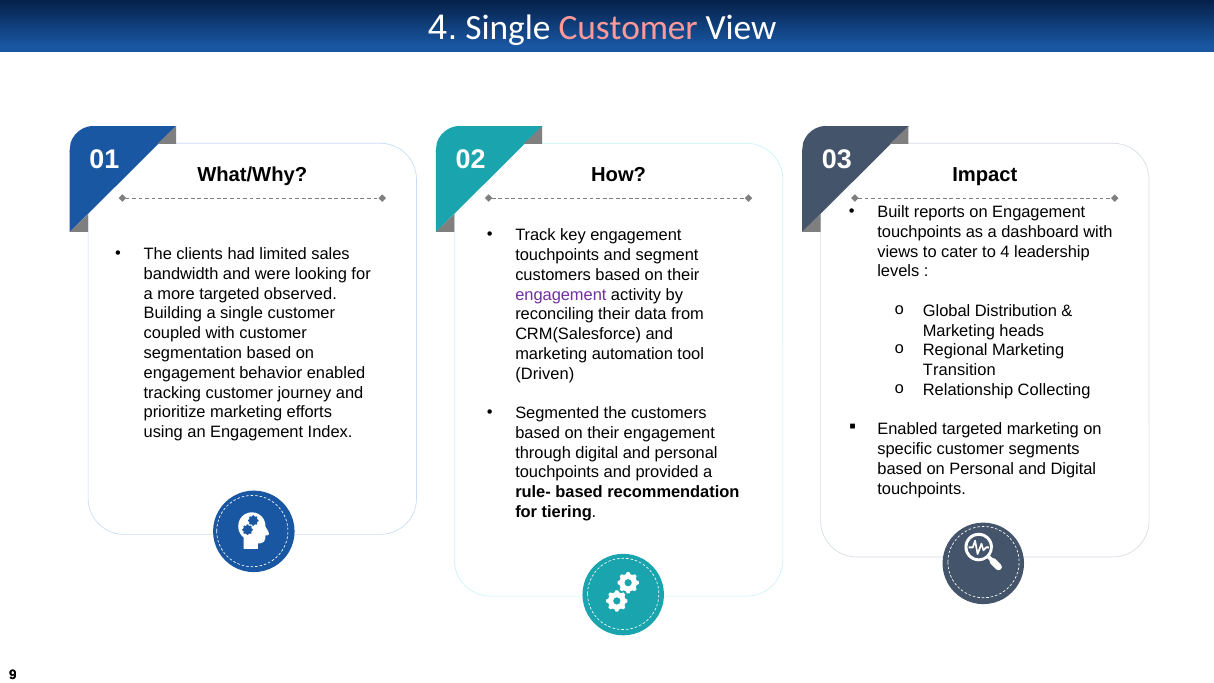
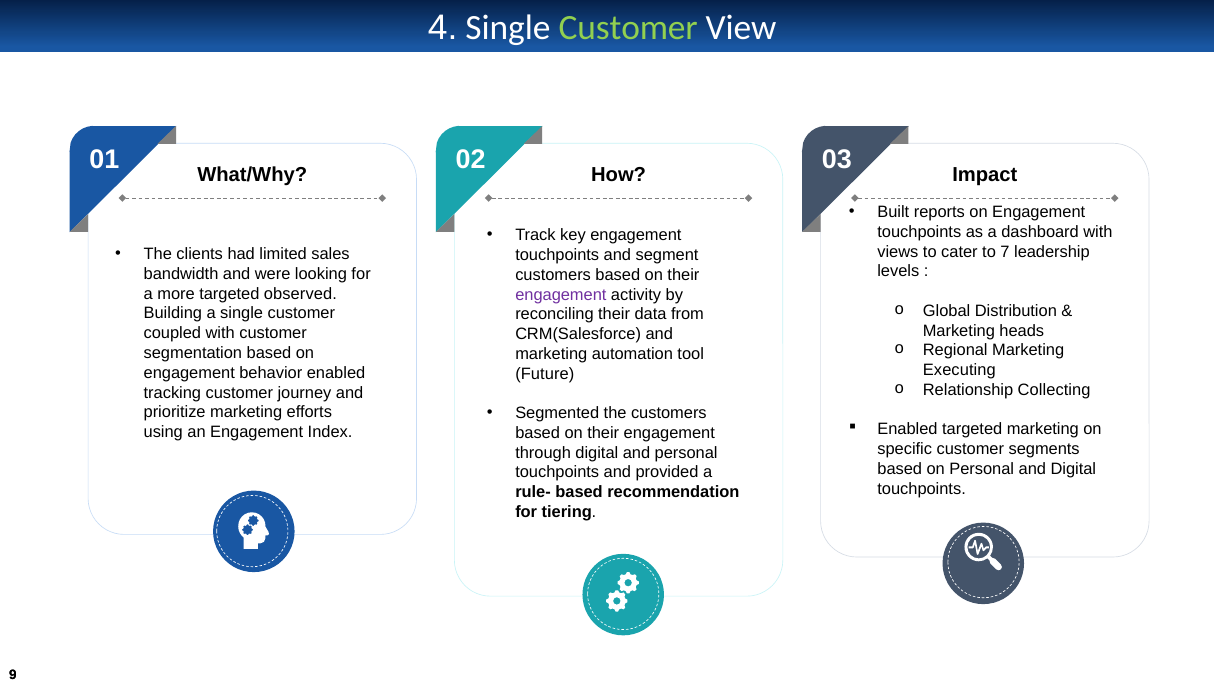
Customer colour: pink -> light green (628, 28)
to 4: 4 -> 7 (1005, 252)
Transition: Transition -> Executing (959, 370)
Driven: Driven -> Future (545, 374)
